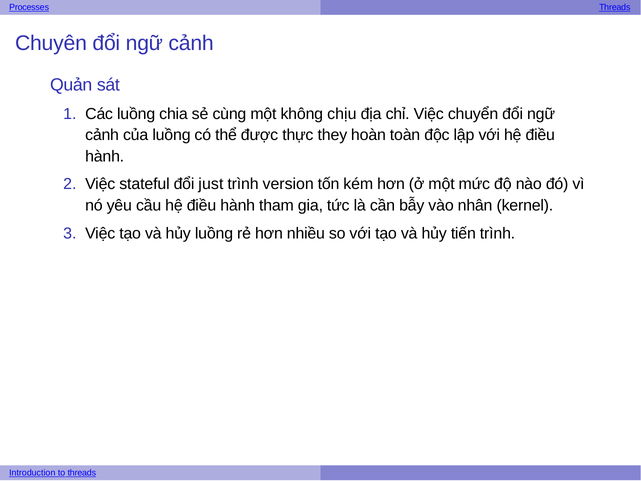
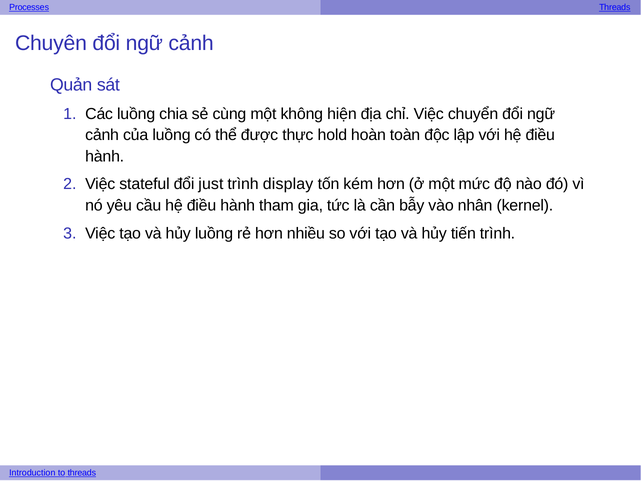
chịu: chịu -> hiện (342, 114)
they: they -> hold (332, 135)
version: version -> display (288, 184)
